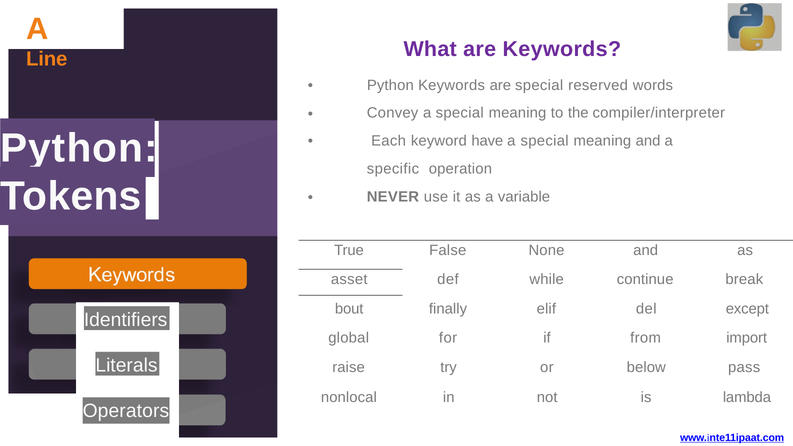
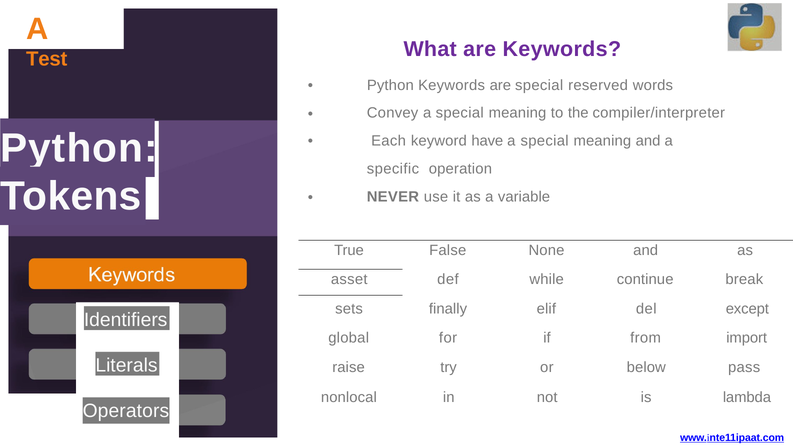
Line: Line -> Test (47, 59)
bout: bout -> sets (349, 309)
